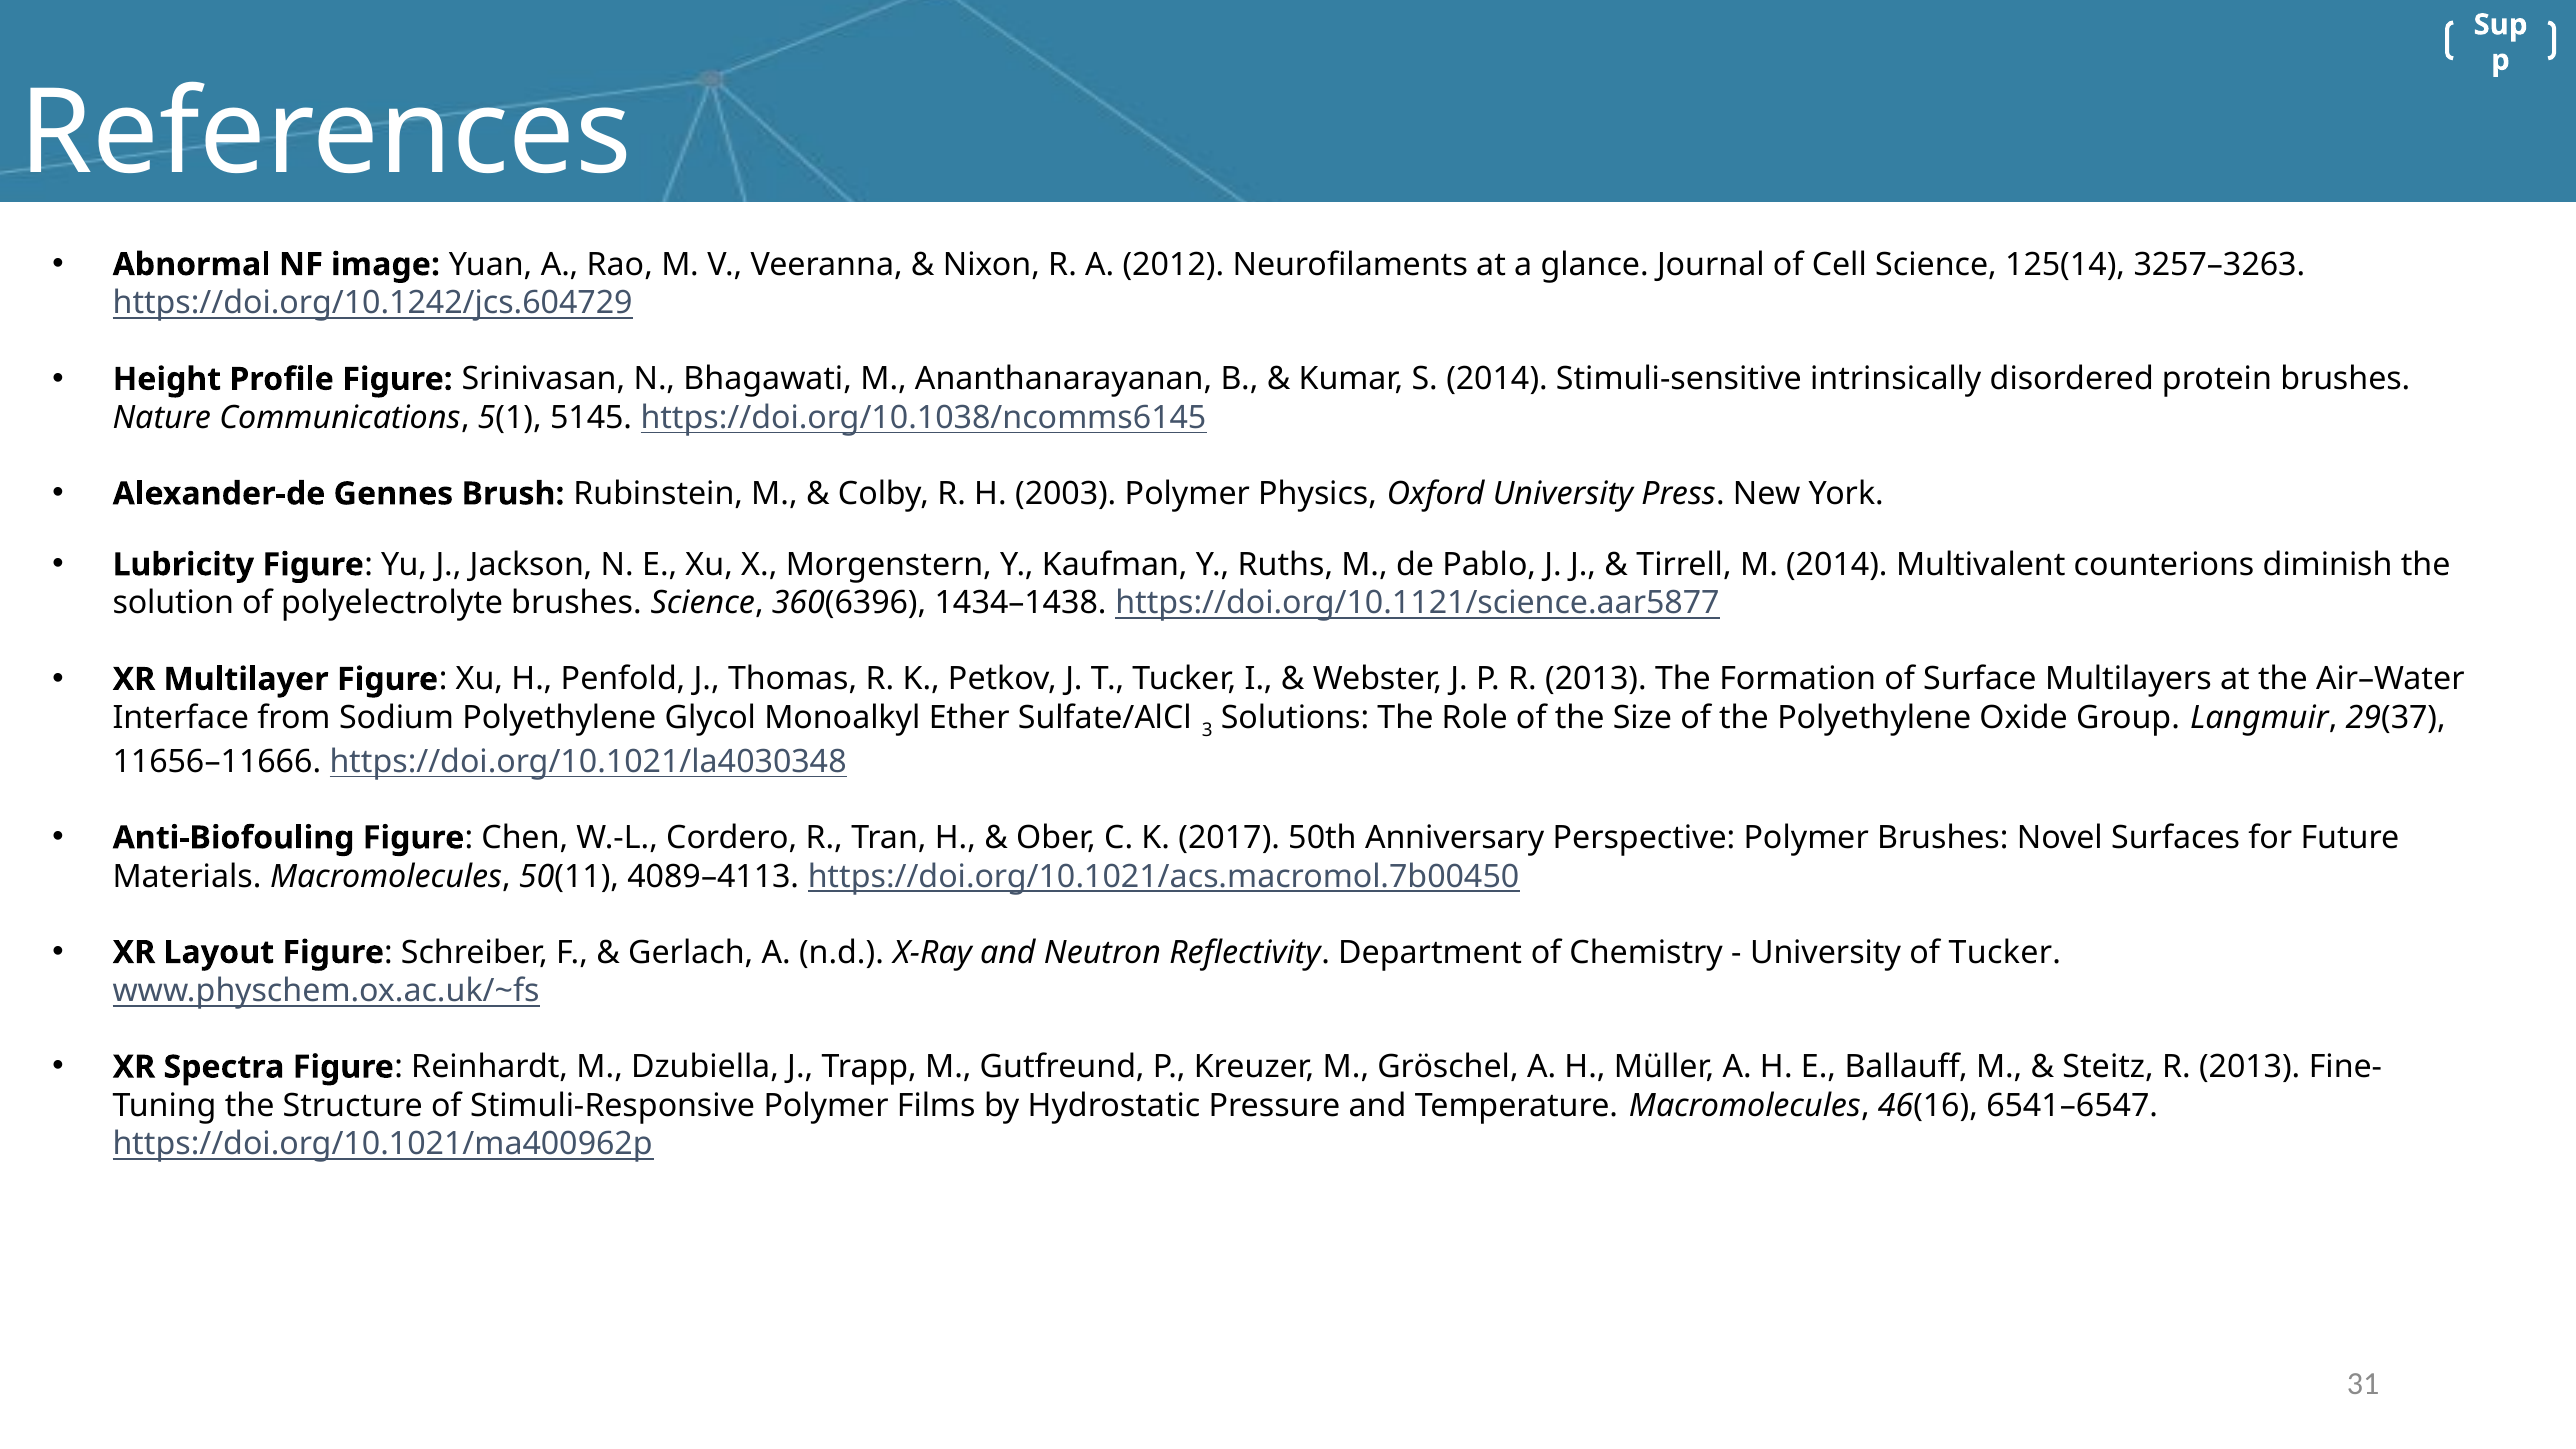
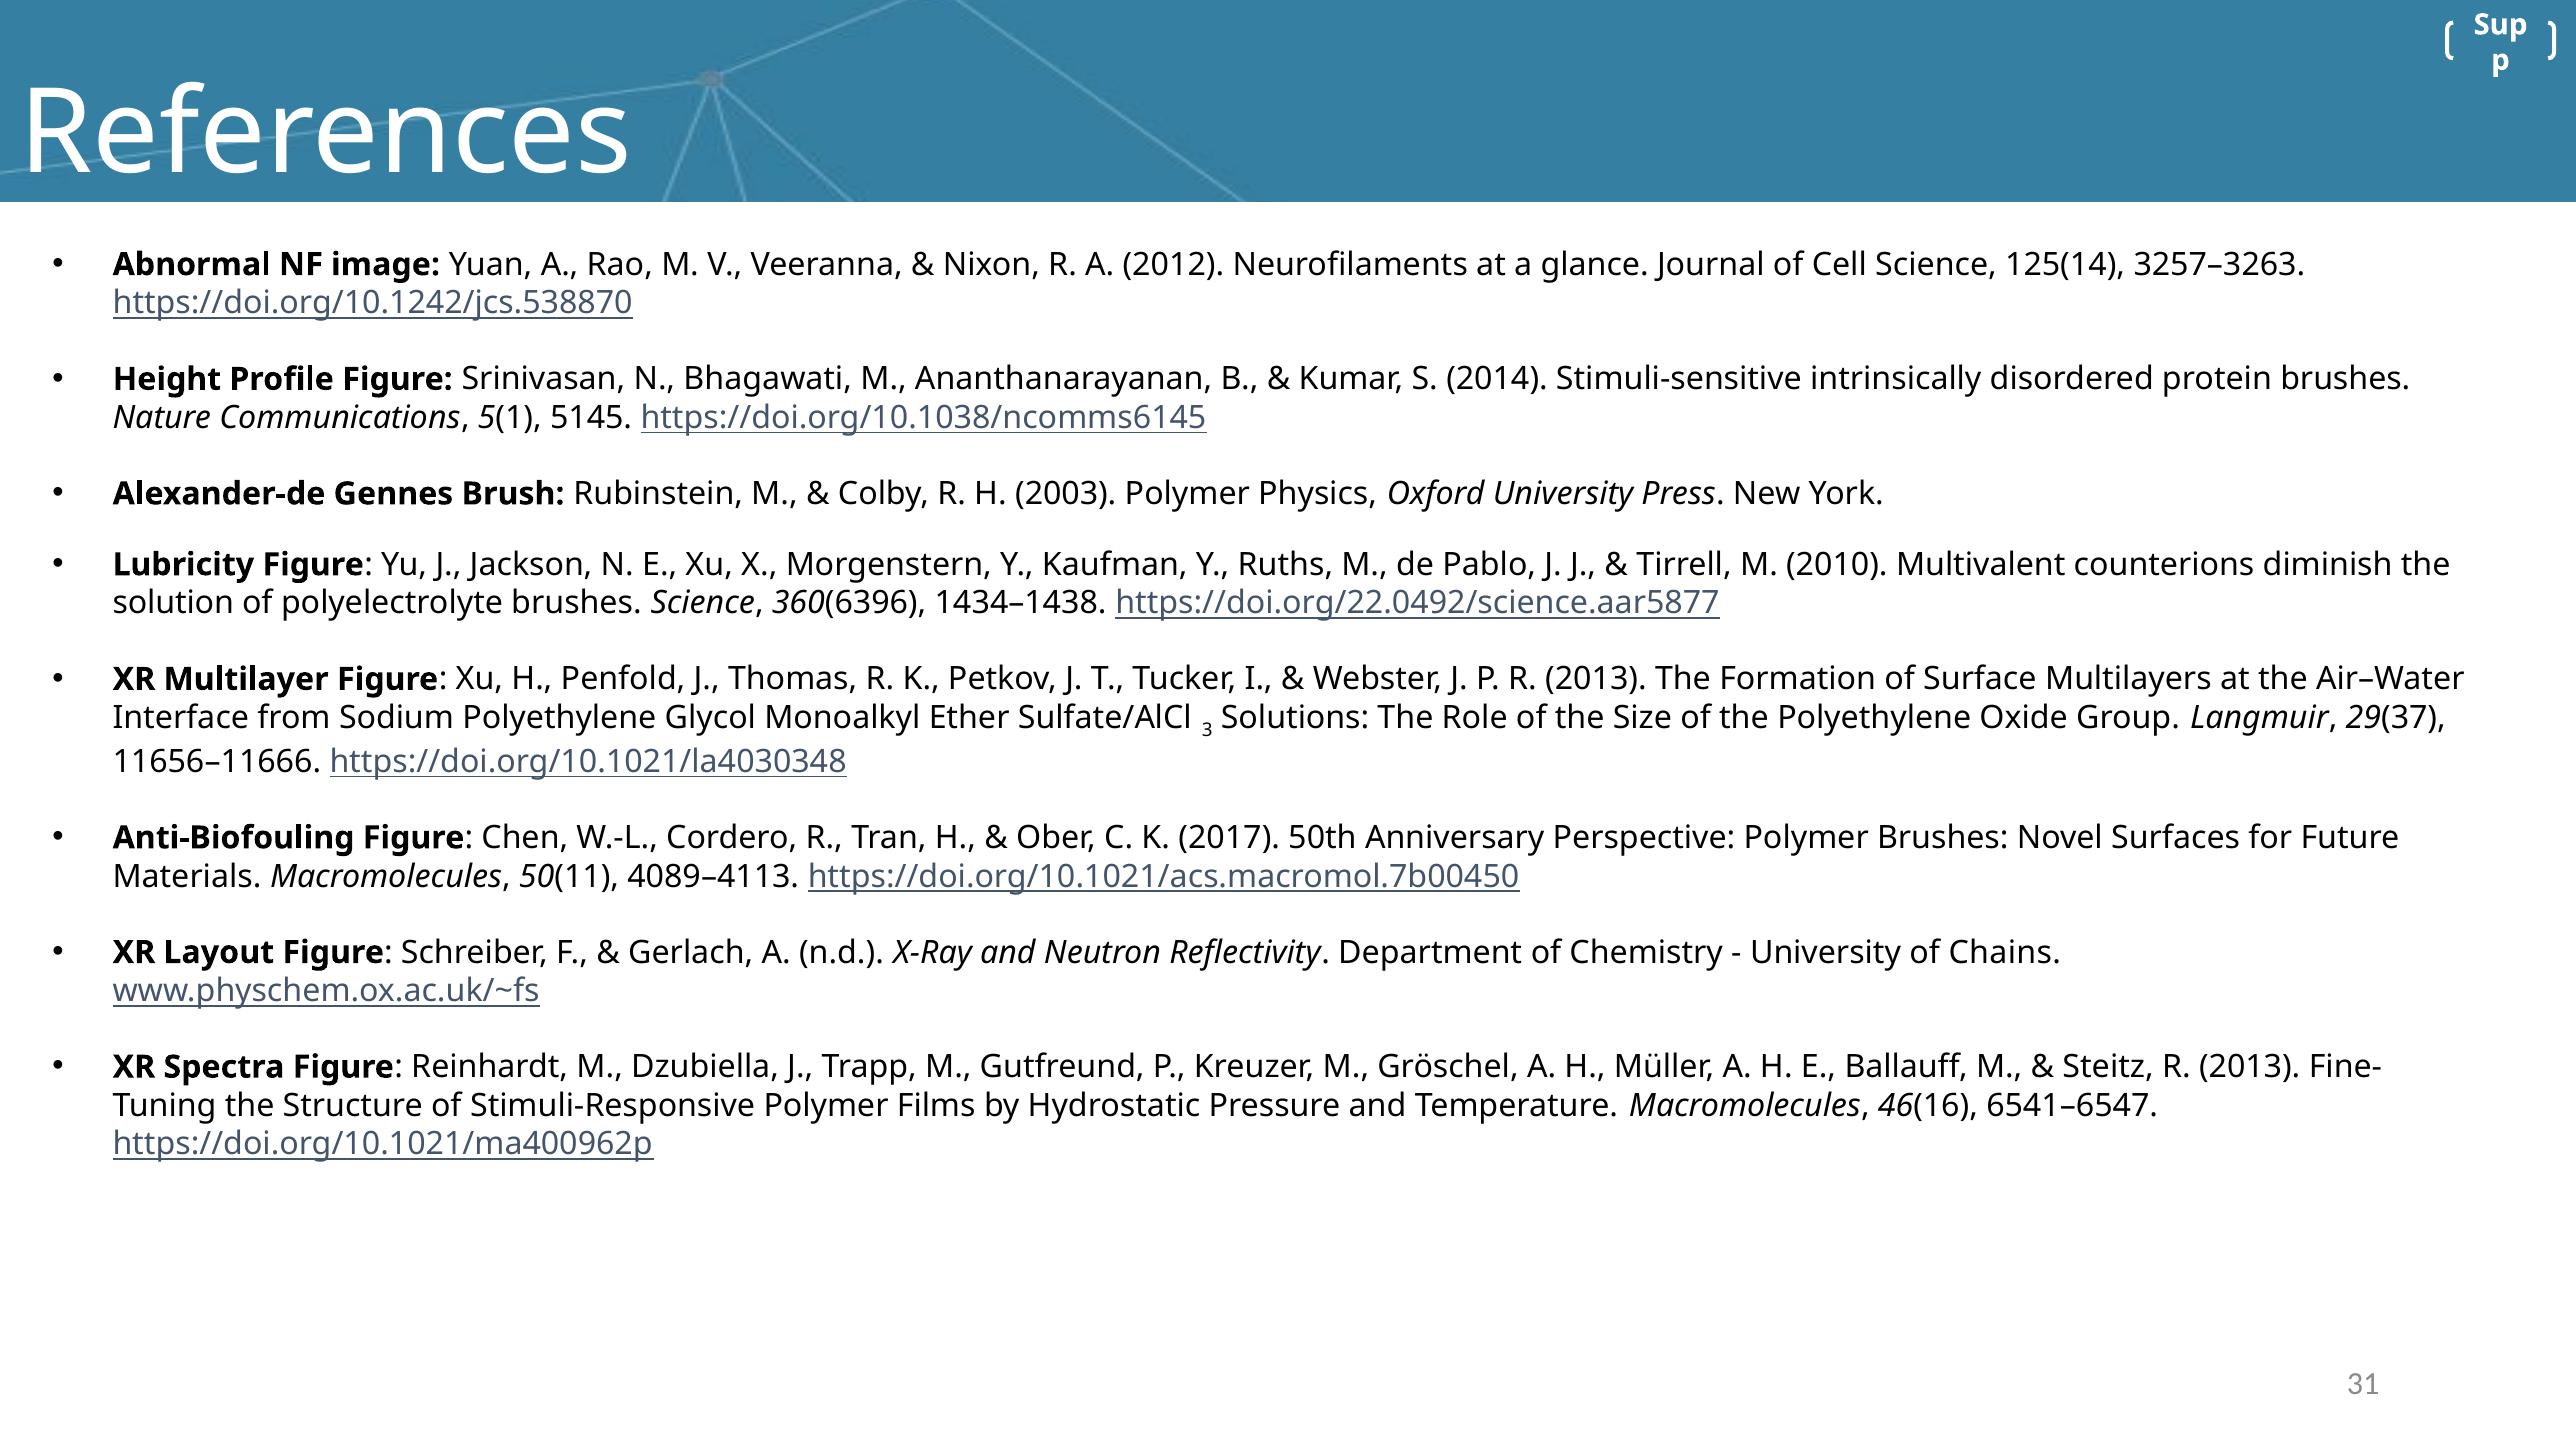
https://doi.org/10.1242/jcs.604729: https://doi.org/10.1242/jcs.604729 -> https://doi.org/10.1242/jcs.538870 (373, 303)
M 2014: 2014 -> 2010 (1837, 565)
https://doi.org/10.1121/science.aar5877: https://doi.org/10.1121/science.aar5877 -> https://doi.org/22.0492/science.aar5877 (1417, 603)
of Tucker: Tucker -> Chains (2005, 952)
